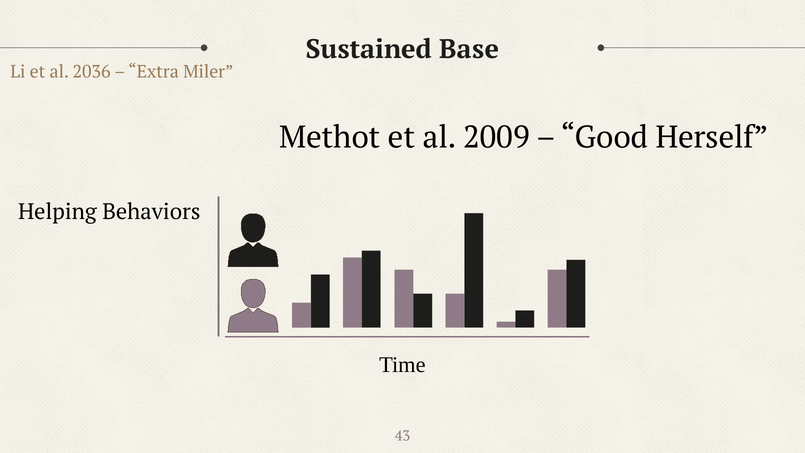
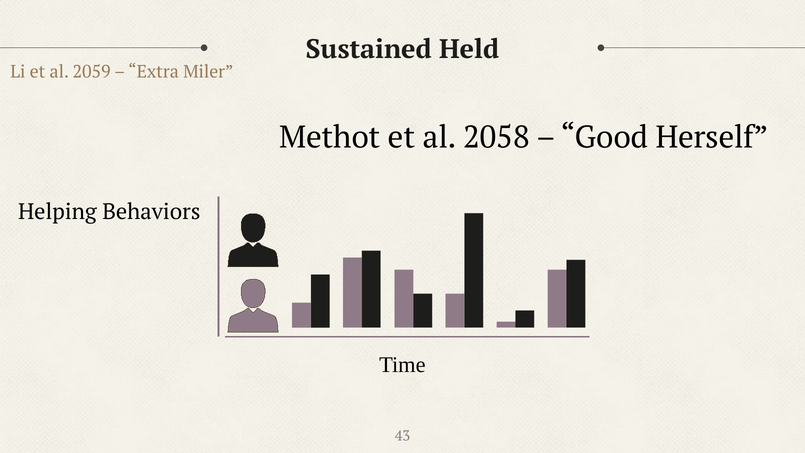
Base: Base -> Held (469, 50)
2036: 2036 -> 2059 (92, 72)
2009: 2009 -> 2058 (496, 137)
